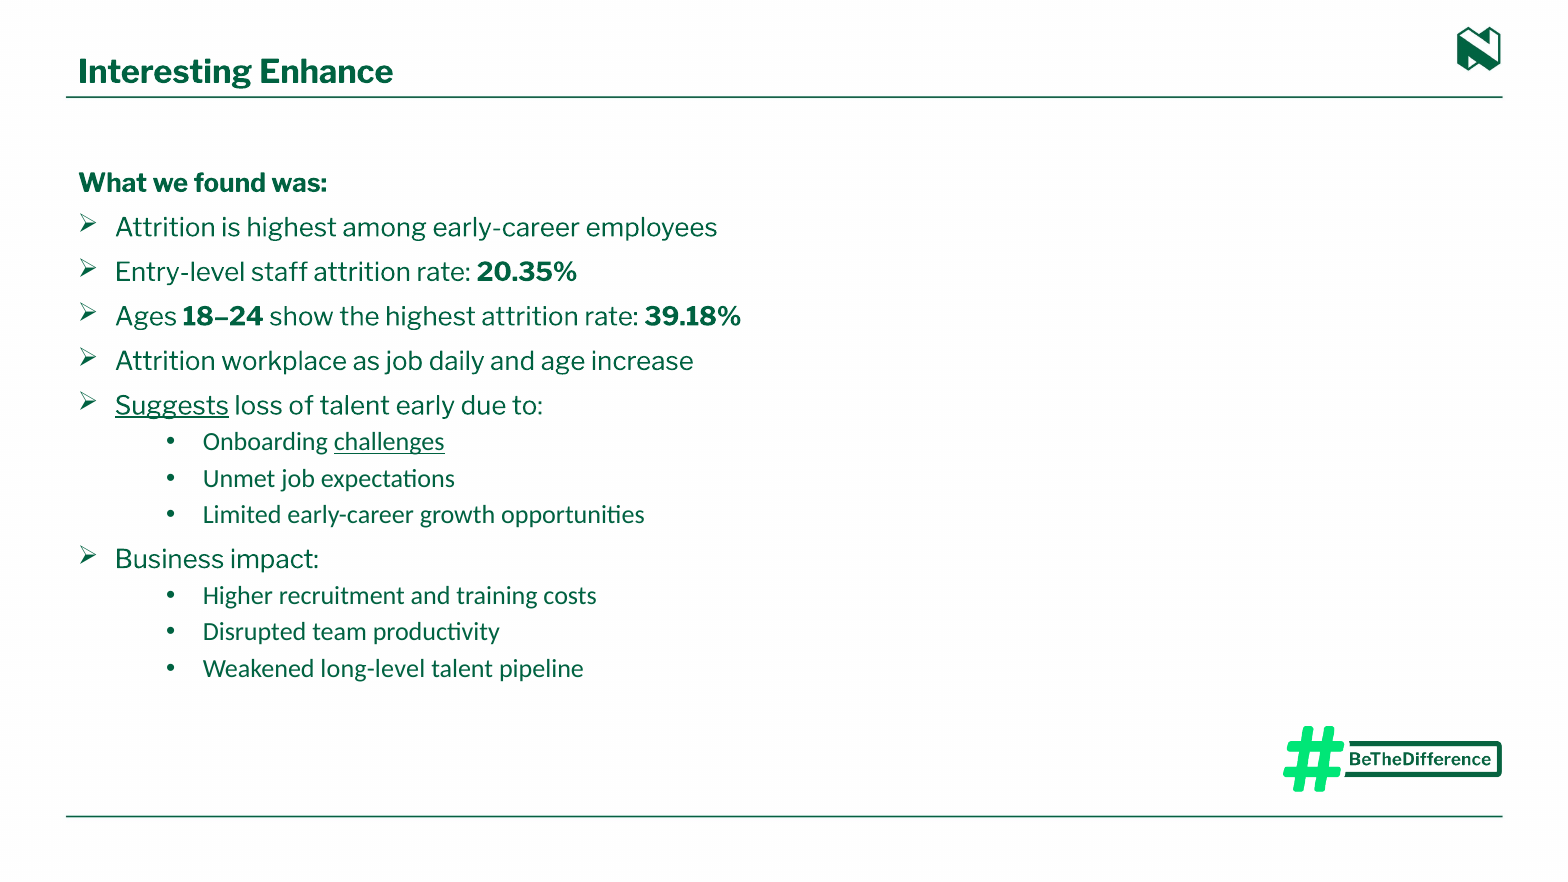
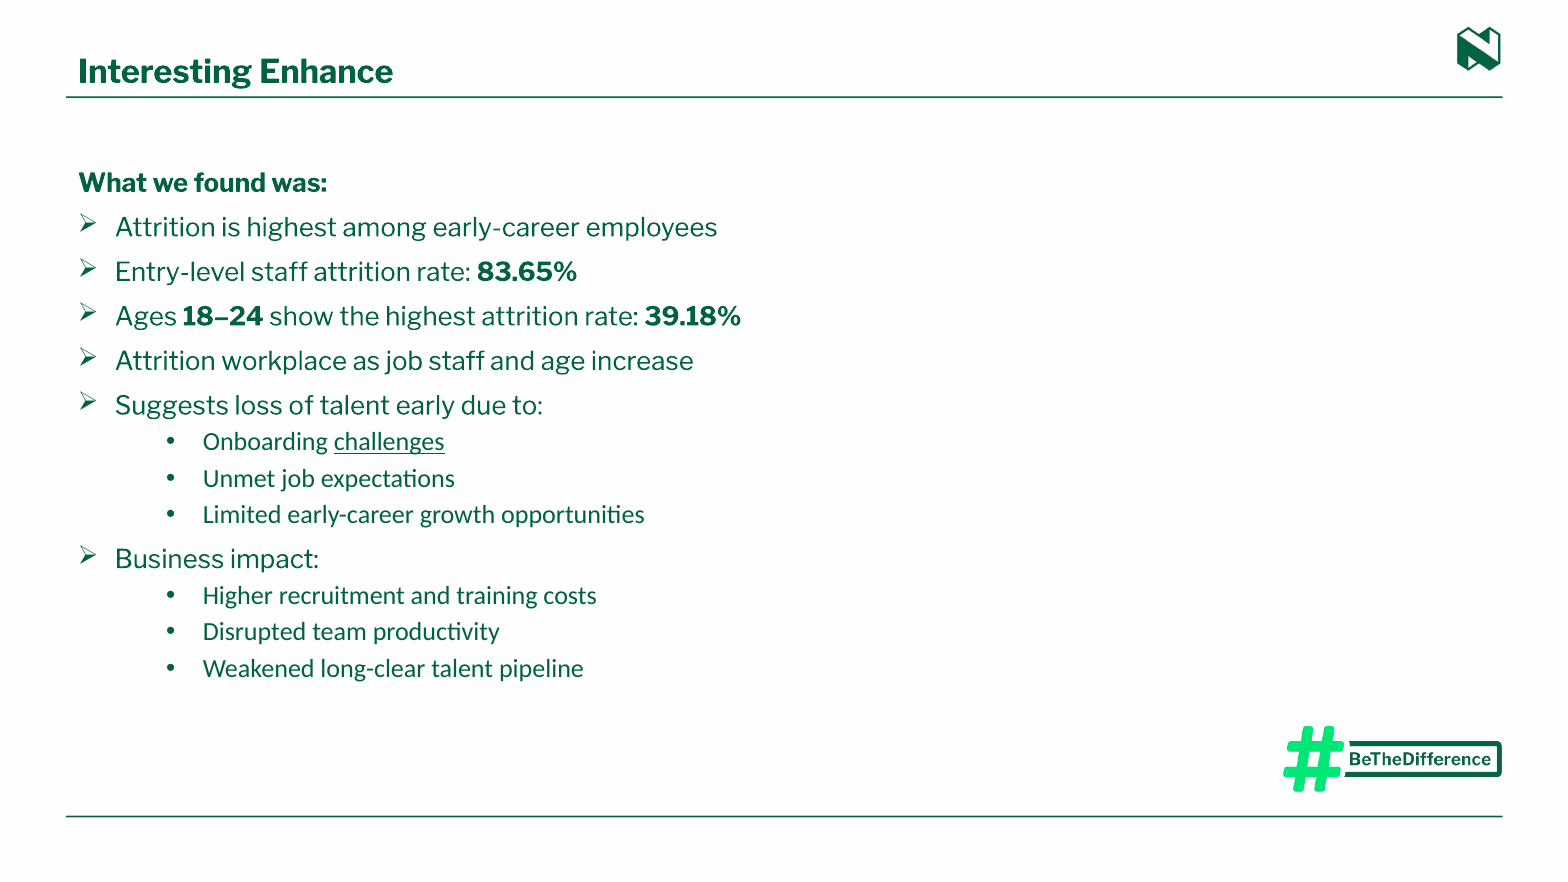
20.35%: 20.35% -> 83.65% (527, 272)
job daily: daily -> staff (457, 361)
Suggests underline: present -> none (172, 406)
long-level: long-level -> long-clear (373, 669)
